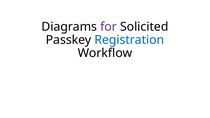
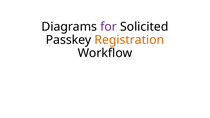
Registration colour: blue -> orange (129, 40)
